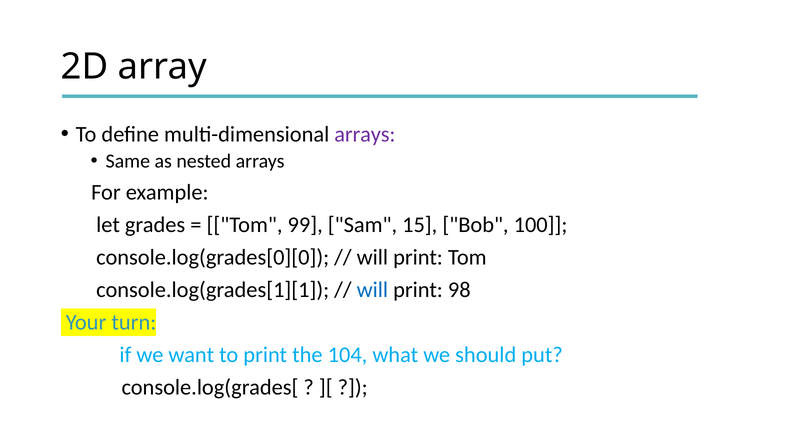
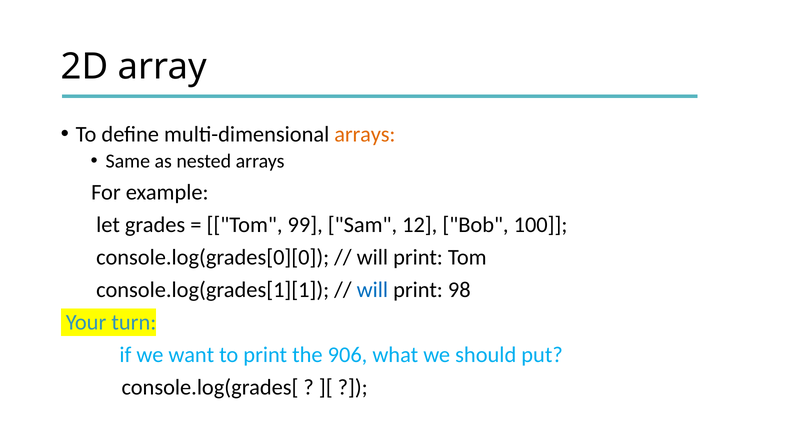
arrays colour: purple -> orange (365, 134)
15: 15 -> 12 (420, 225)
104: 104 -> 906 (348, 355)
